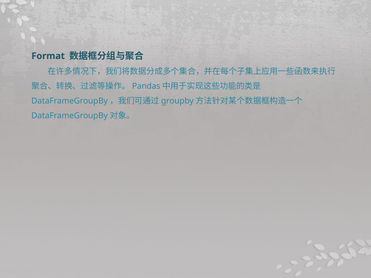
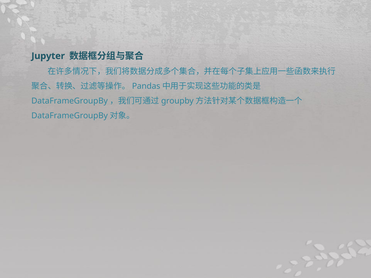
Format: Format -> Jupyter (48, 56)
